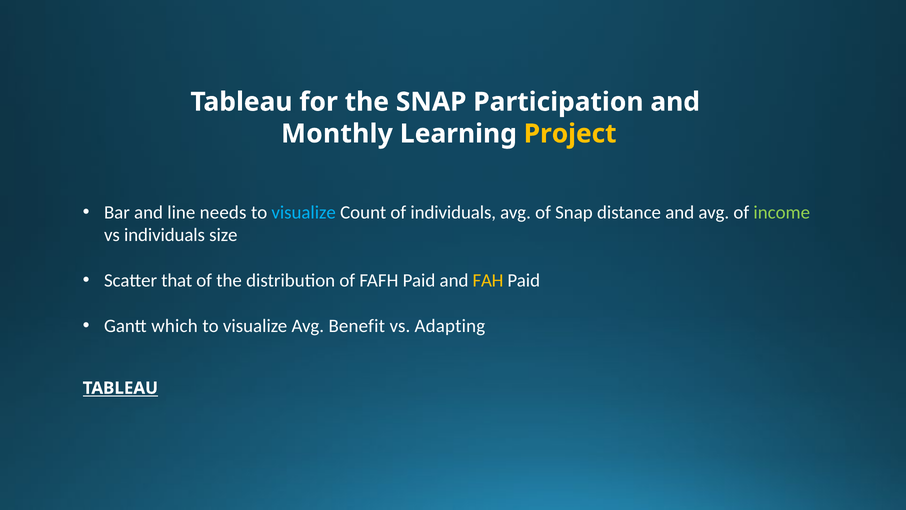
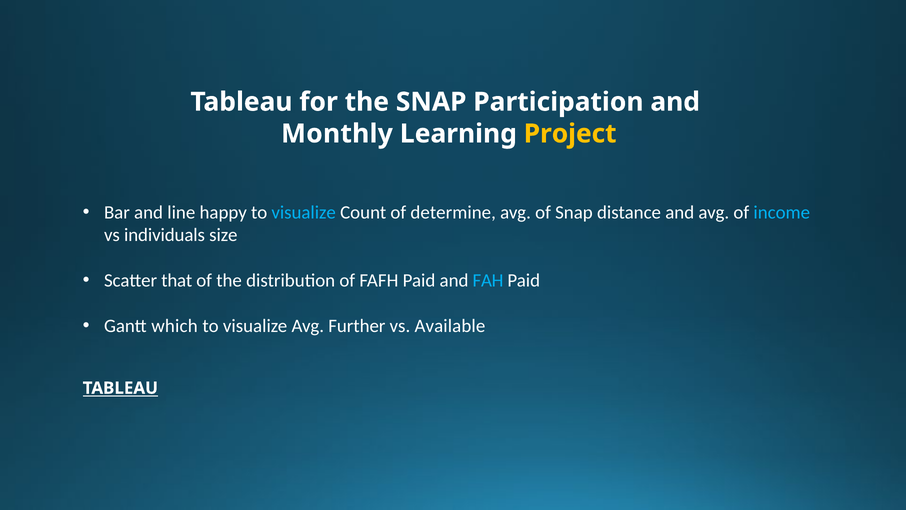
needs: needs -> happy (223, 212)
of individuals: individuals -> determine (453, 212)
income colour: light green -> light blue (782, 212)
FAH colour: yellow -> light blue (488, 280)
Benefit: Benefit -> Further (357, 326)
Adapting: Adapting -> Available (450, 326)
